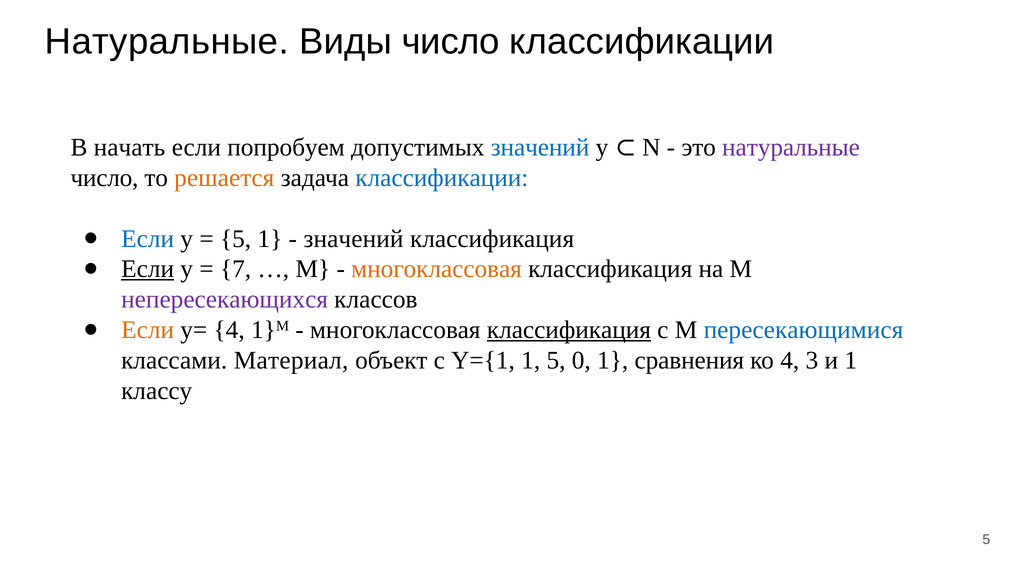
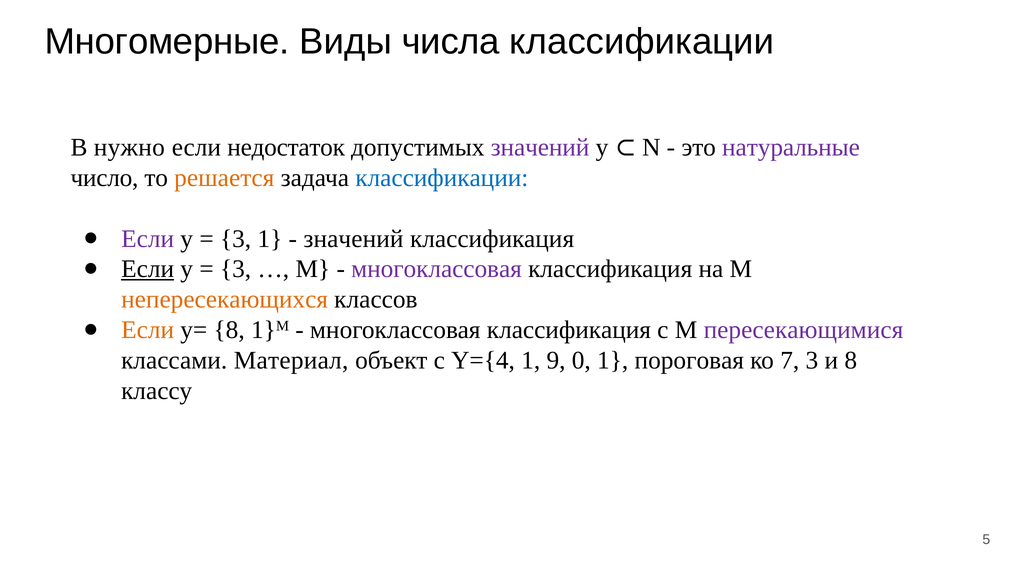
Натуральные: Натуральные -> Многомерные (167, 42)
Виды число: число -> числа (451, 42)
начать: начать -> нужно (129, 148)
попробуем: попробуем -> недостаток (286, 148)
значений colour: blue -> purple (540, 148)
Если colour: blue -> purple (148, 239)
5: 5 -> 3 (236, 239)
7: 7 -> 3 (236, 269)
многоклассовая colour: orange -> purple (437, 269)
непересекающихся colour: purple -> orange (225, 300)
y= 4: 4 -> 8 (229, 330)
классификация underline: present -> none (569, 330)
пересекающимися colour: blue -> purple (803, 330)
Y={1: Y={1 -> Y={4 (483, 361)
1 5: 5 -> 9 (556, 361)
сравнения: сравнения -> пороговая (689, 361)
ко 4: 4 -> 7 (790, 361)
и 1: 1 -> 8 (851, 361)
